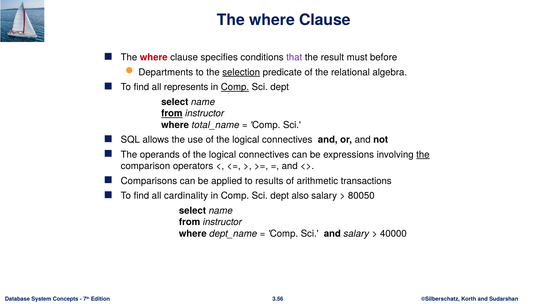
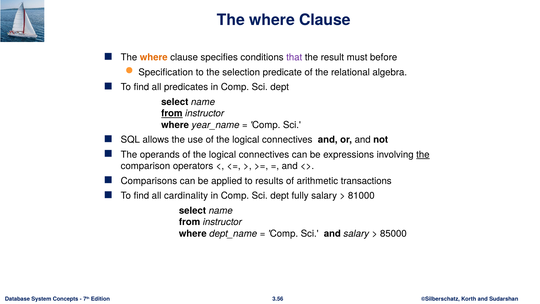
where colour: red -> orange (154, 57)
Departments: Departments -> Specification (166, 72)
selection underline: present -> none (241, 72)
represents: represents -> predicates (186, 87)
Comp underline: present -> none (235, 87)
total_name: total_name -> year_name (216, 125)
also: also -> fully (300, 196)
80050: 80050 -> 81000 (361, 196)
40000: 40000 -> 85000 (393, 233)
